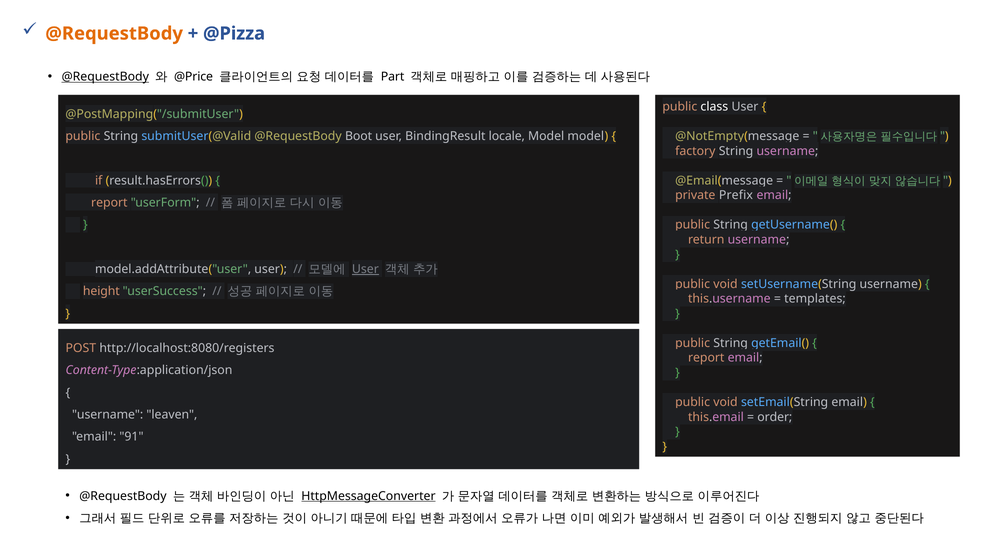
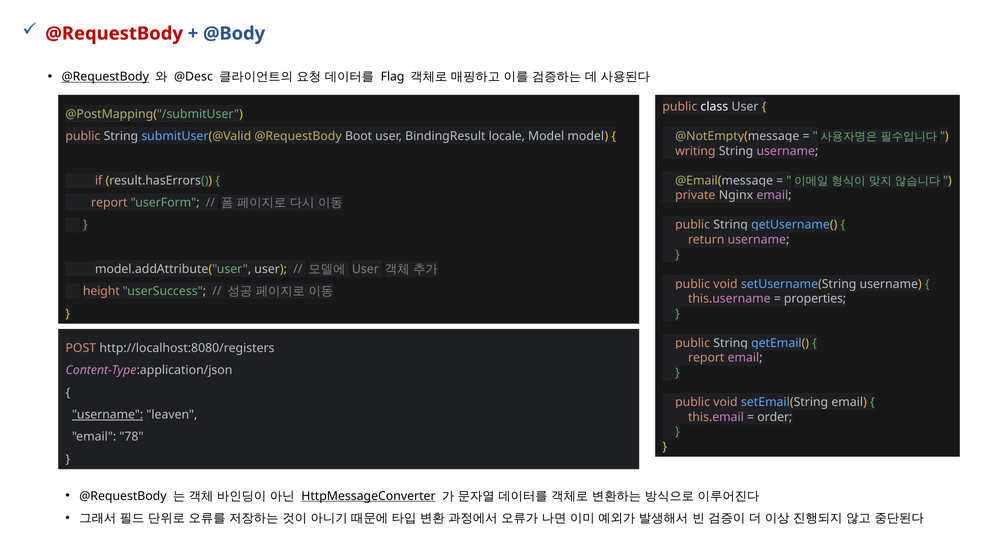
@RequestBody colour: orange -> red (114, 34)
@Pizza: @Pizza -> @Body (234, 34)
@Price: @Price -> @Desc (193, 77)
Part: Part -> Flag (393, 77)
factory: factory -> writing (695, 151)
Prefix: Prefix -> Nginx (736, 195)
User underline: present -> none (365, 269)
templates: templates -> properties (815, 299)
username underline: none -> present (108, 415)
91: 91 -> 78 (131, 437)
